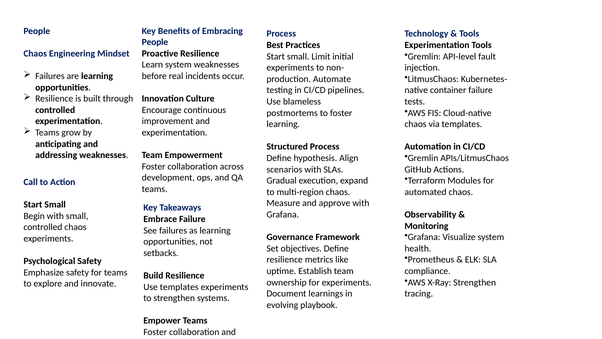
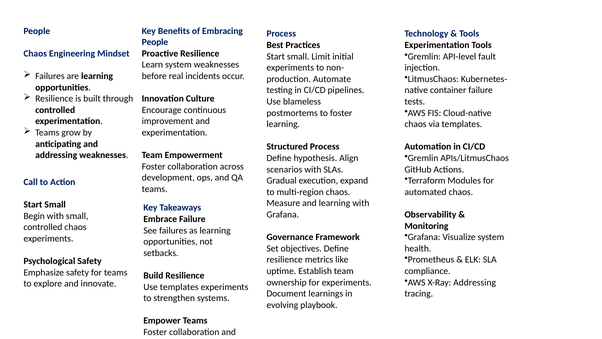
and approve: approve -> learning (335, 203)
X-Ray Strengthen: Strengthen -> Addressing (475, 282)
